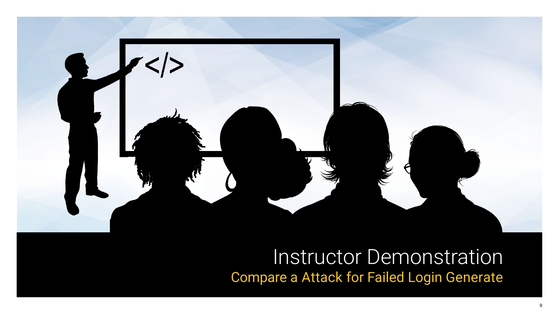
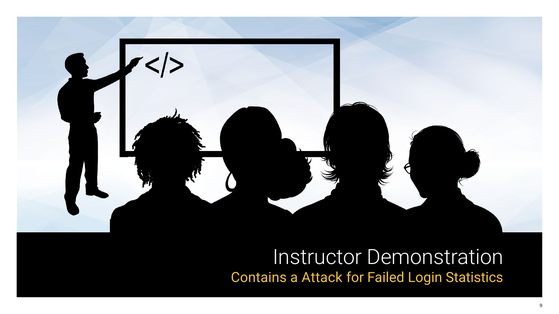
Compare: Compare -> Contains (259, 278)
Generate: Generate -> Statistics (474, 278)
